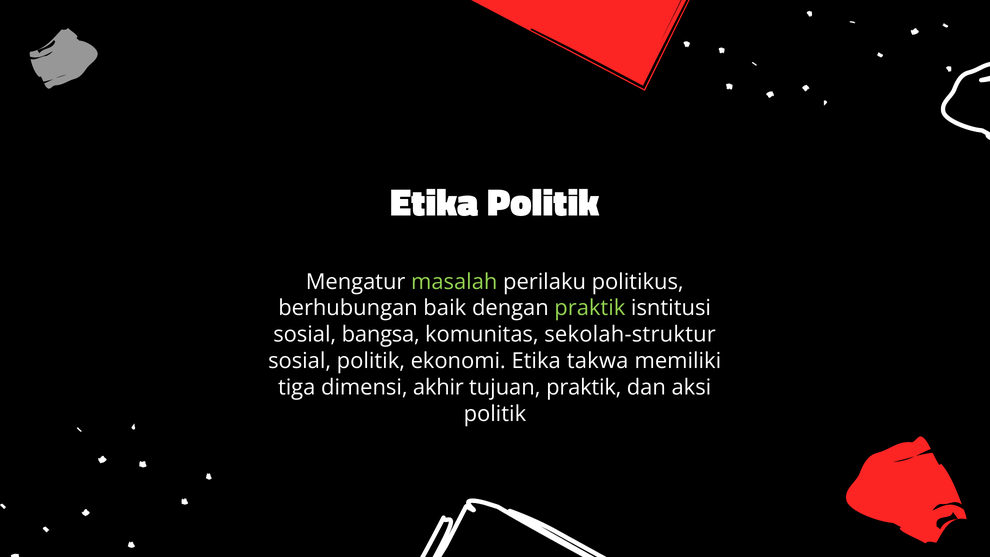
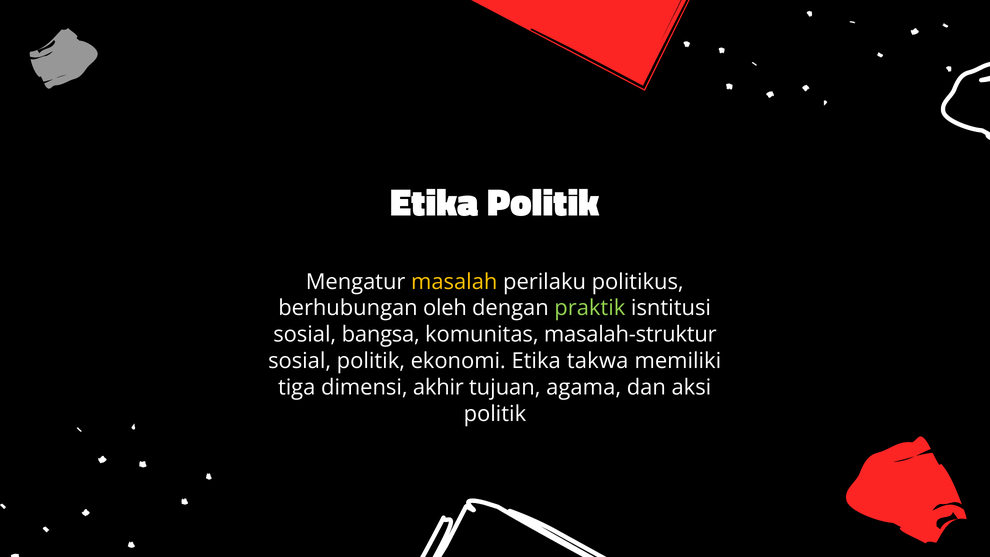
masalah colour: light green -> yellow (454, 282)
baik: baik -> oleh (445, 308)
sekolah-struktur: sekolah-struktur -> masalah-struktur (630, 335)
tujuan praktik: praktik -> agama (584, 387)
